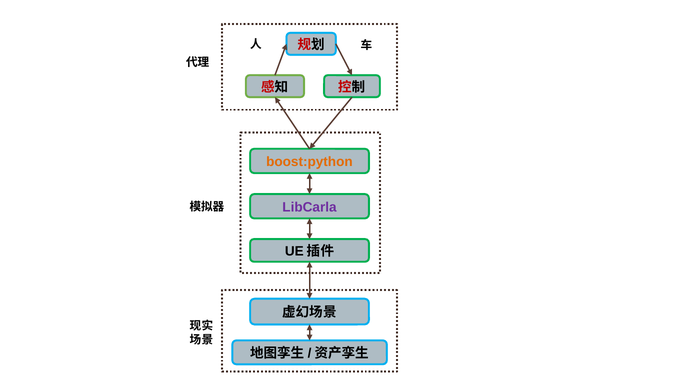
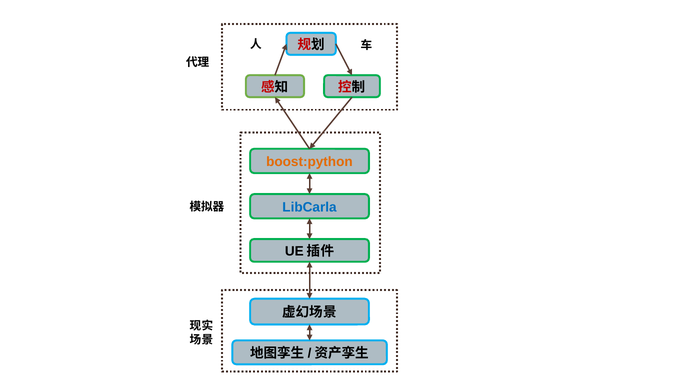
LibCarla colour: purple -> blue (309, 207)
